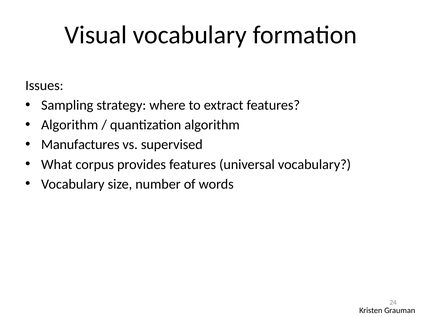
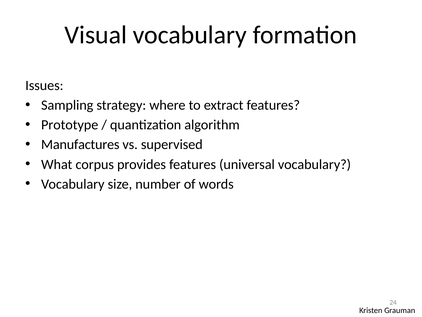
Algorithm: Algorithm -> Prototype (70, 125)
